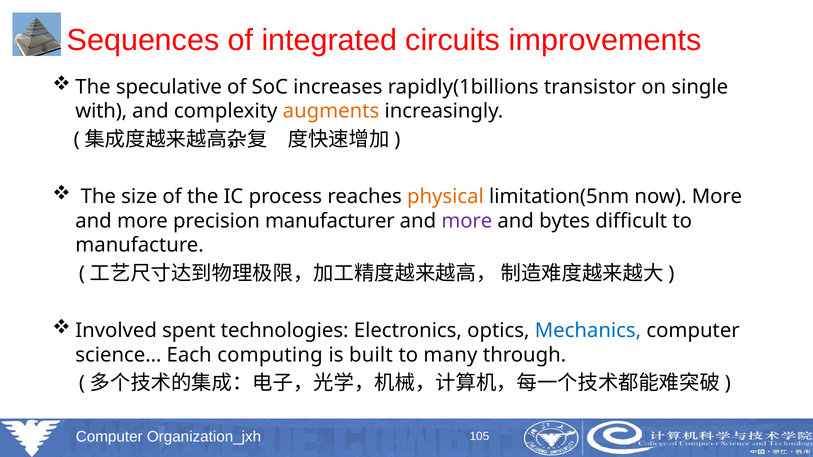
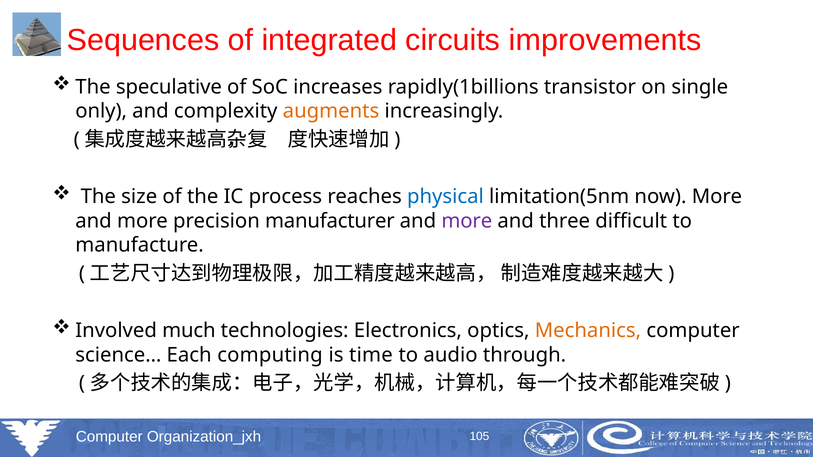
with: with -> only (101, 111)
physical colour: orange -> blue (445, 197)
bytes: bytes -> three (565, 221)
spent: spent -> much (189, 331)
Mechanics colour: blue -> orange (588, 331)
built: built -> time (371, 355)
many: many -> audio (451, 355)
